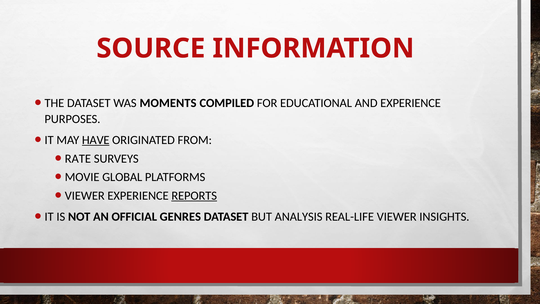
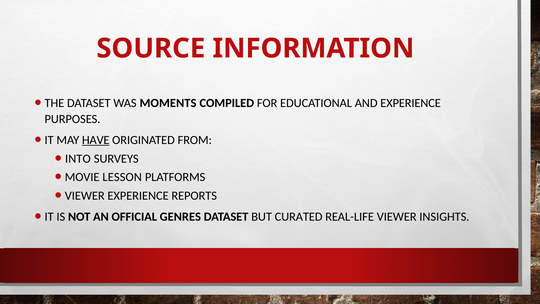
RATE: RATE -> INTO (78, 159)
GLOBAL: GLOBAL -> LESSON (122, 177)
REPORTS underline: present -> none (194, 196)
ANALYSIS: ANALYSIS -> CURATED (299, 217)
